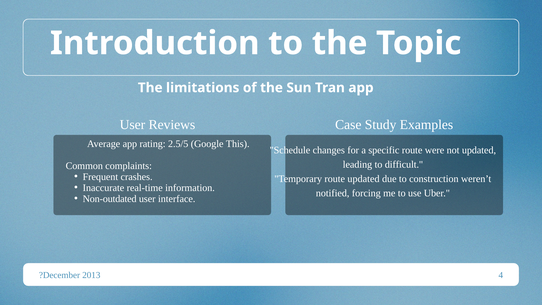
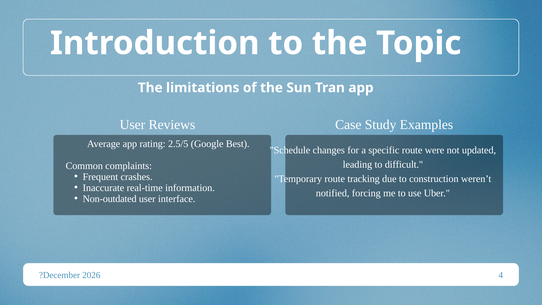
This: This -> Best (238, 144)
route updated: updated -> tracking (364, 179)
2013: 2013 -> 2026 (91, 275)
